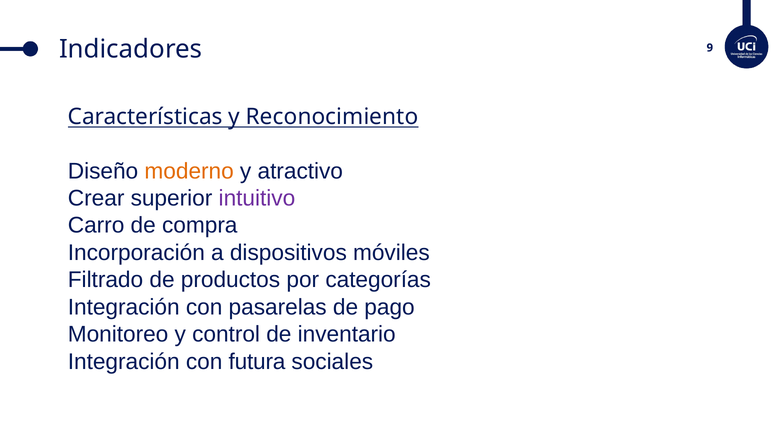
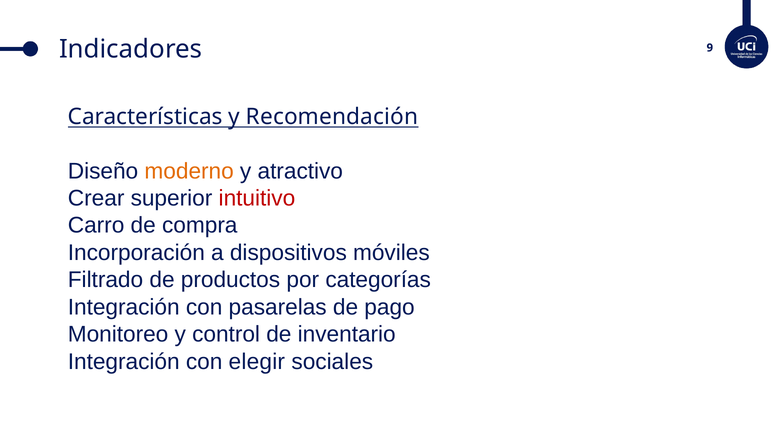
Reconocimiento: Reconocimiento -> Recomendación (332, 117)
intuitivo colour: purple -> red (257, 198)
futura: futura -> elegir (257, 362)
